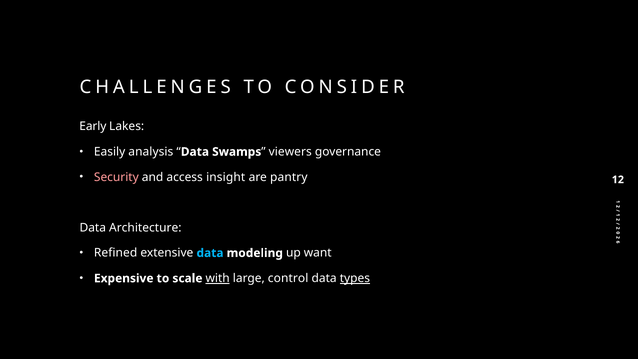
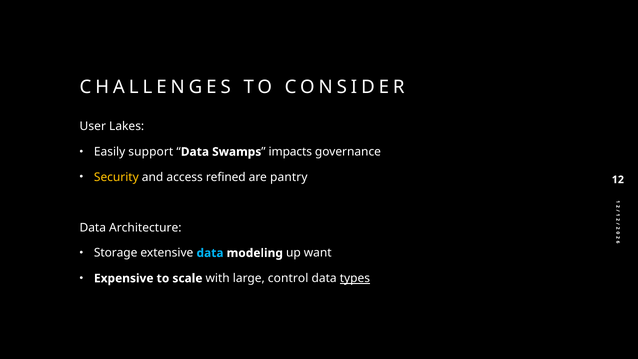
Early: Early -> User (93, 126)
analysis: analysis -> support (151, 152)
viewers: viewers -> impacts (290, 152)
Security colour: pink -> yellow (116, 177)
insight: insight -> refined (226, 177)
Refined: Refined -> Storage (116, 253)
with underline: present -> none (218, 278)
